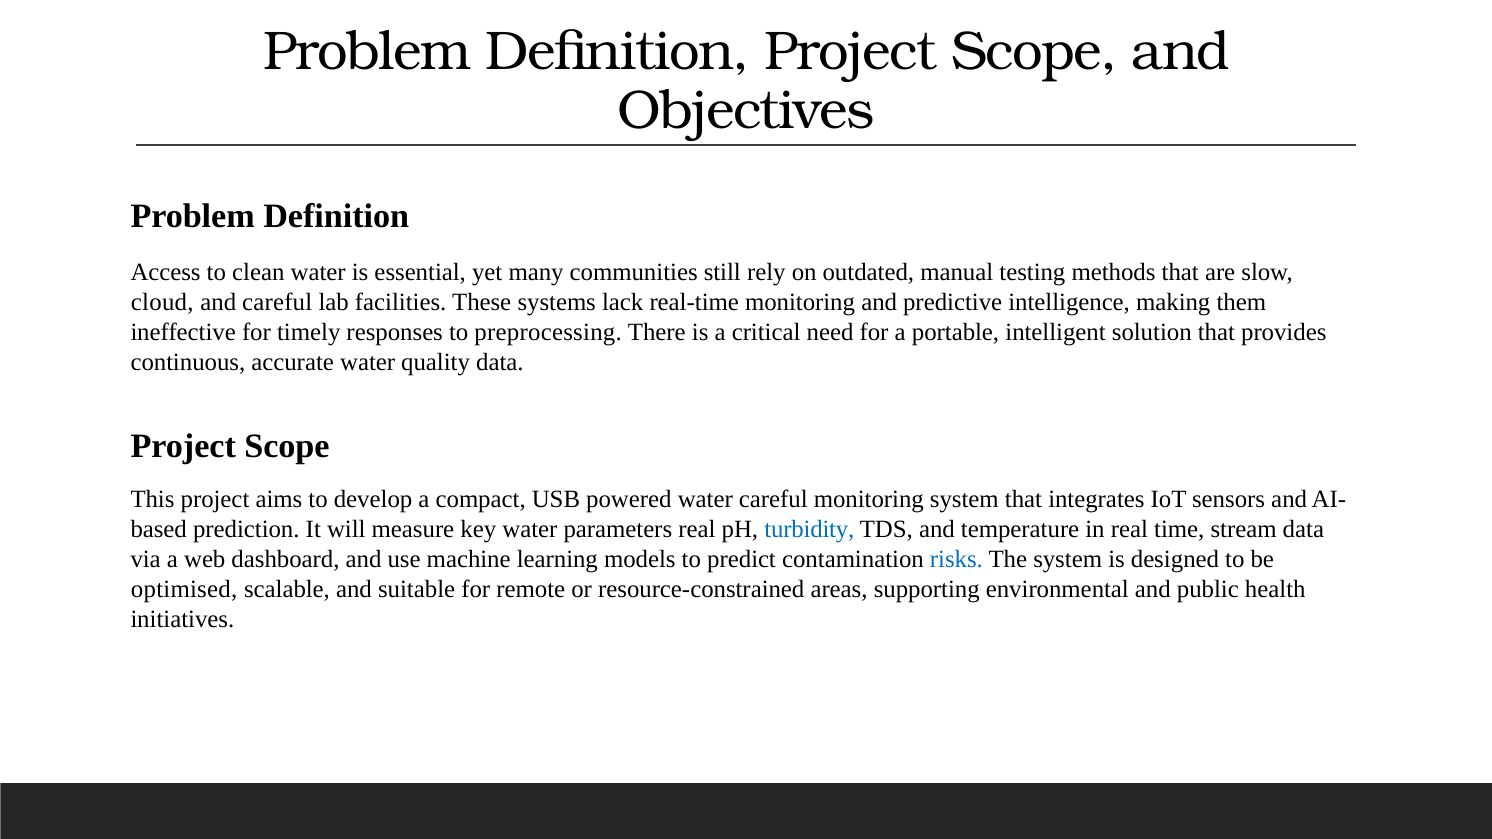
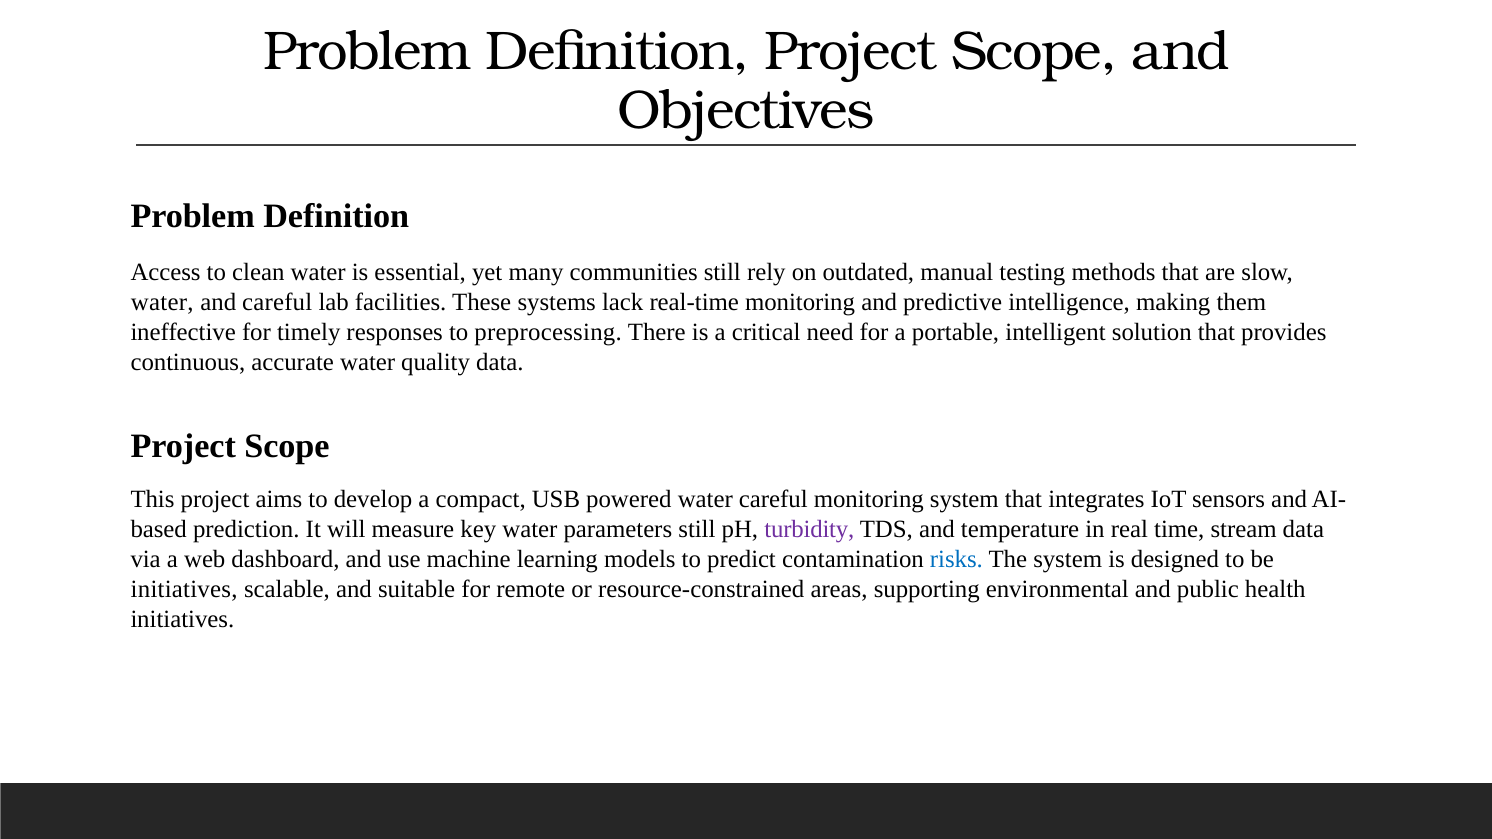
cloud: cloud -> water (162, 302)
parameters real: real -> still (697, 530)
turbidity colour: blue -> purple (809, 530)
optimised: optimised -> initiatives (184, 589)
